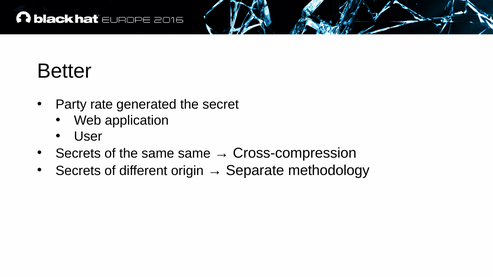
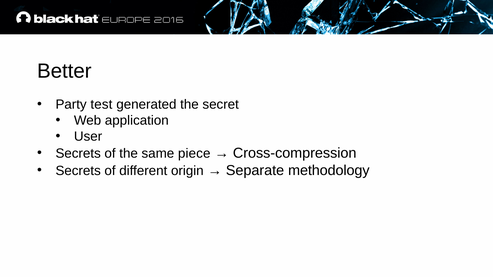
rate: rate -> test (101, 105)
same same: same -> piece (194, 154)
